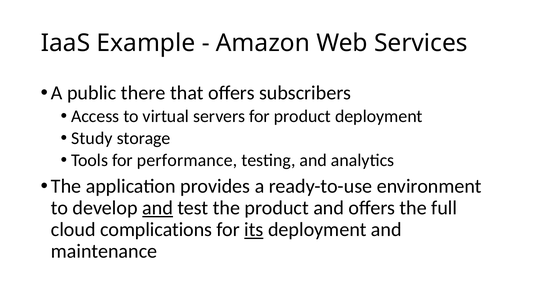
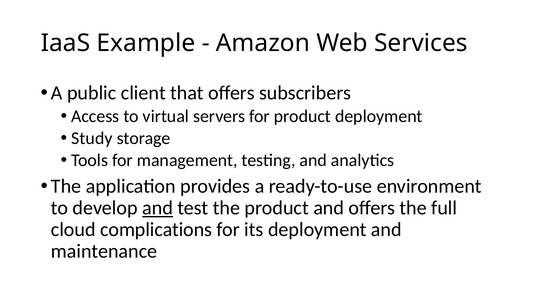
there: there -> client (143, 93)
performance: performance -> management (187, 161)
its underline: present -> none (254, 230)
